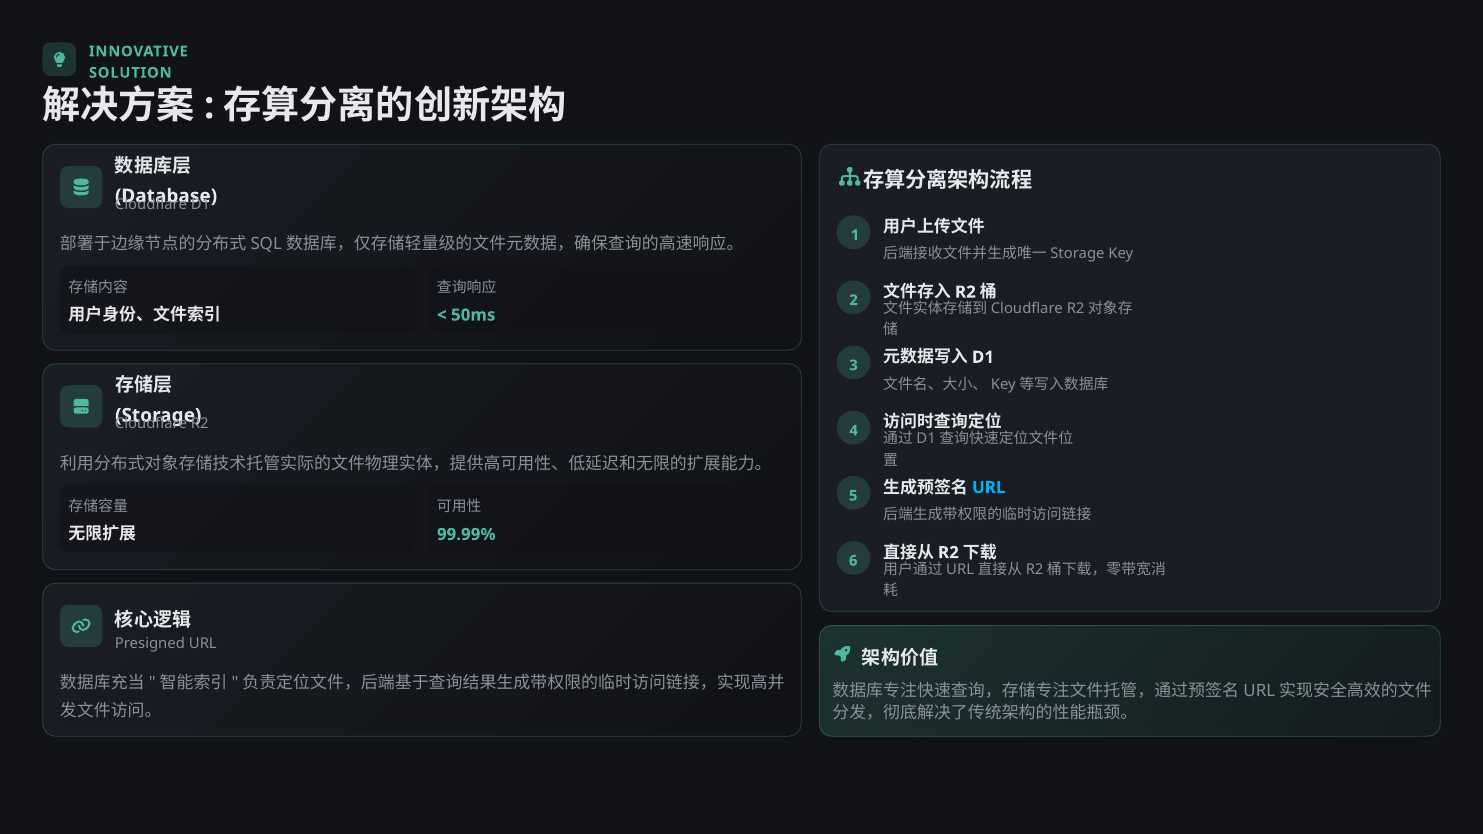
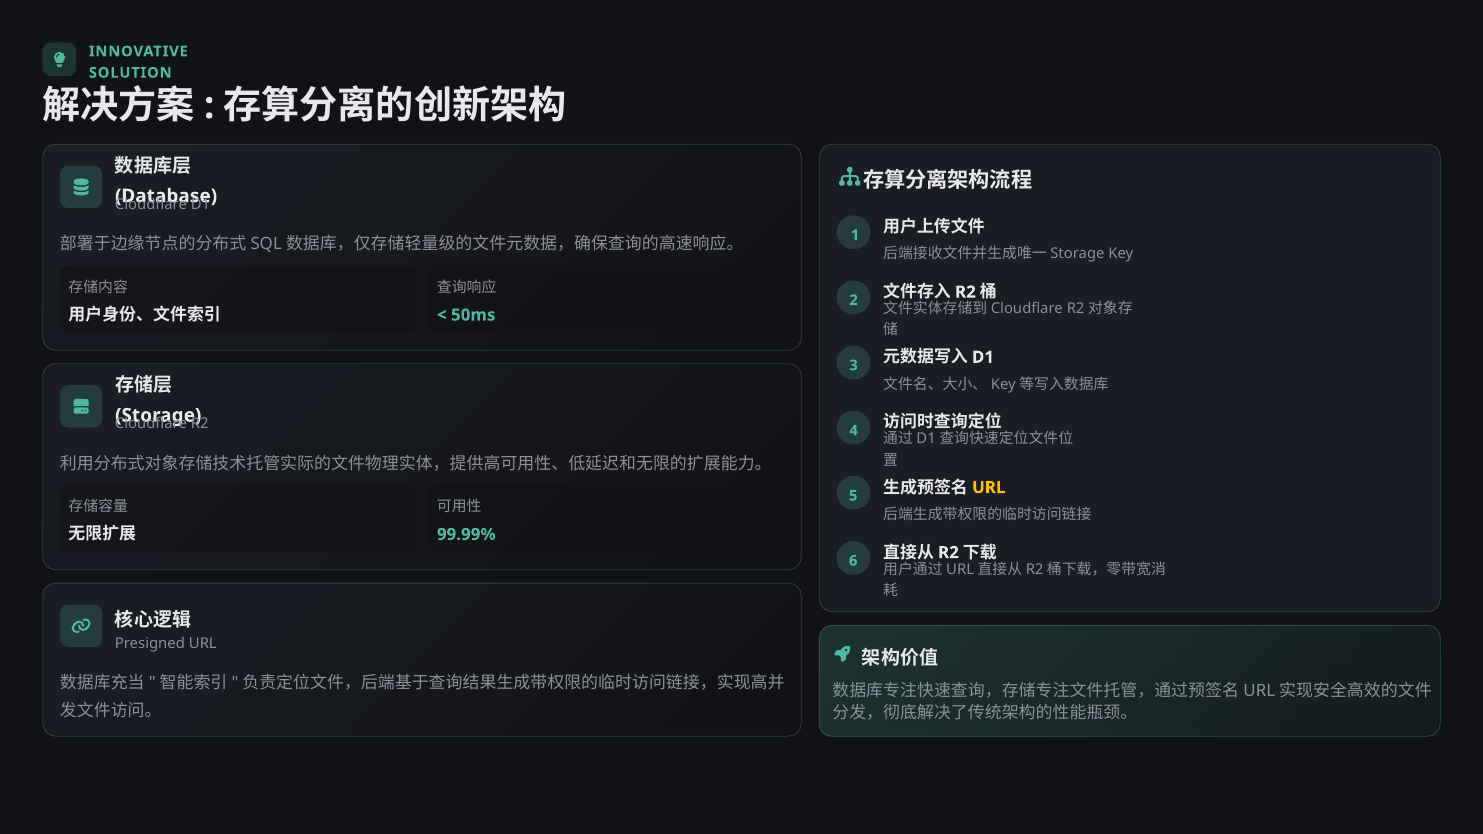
URL colour: light blue -> yellow (989, 488)
